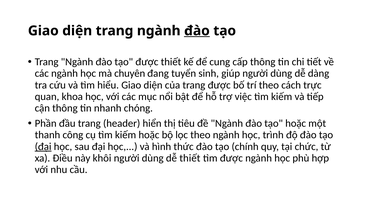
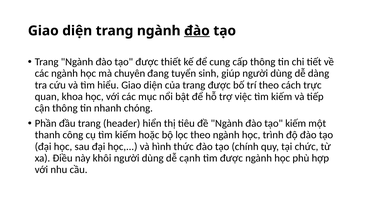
tạo hoặc: hoặc -> kiếm (296, 123)
đại underline: present -> none (43, 146)
dễ thiết: thiết -> cạnh (190, 158)
